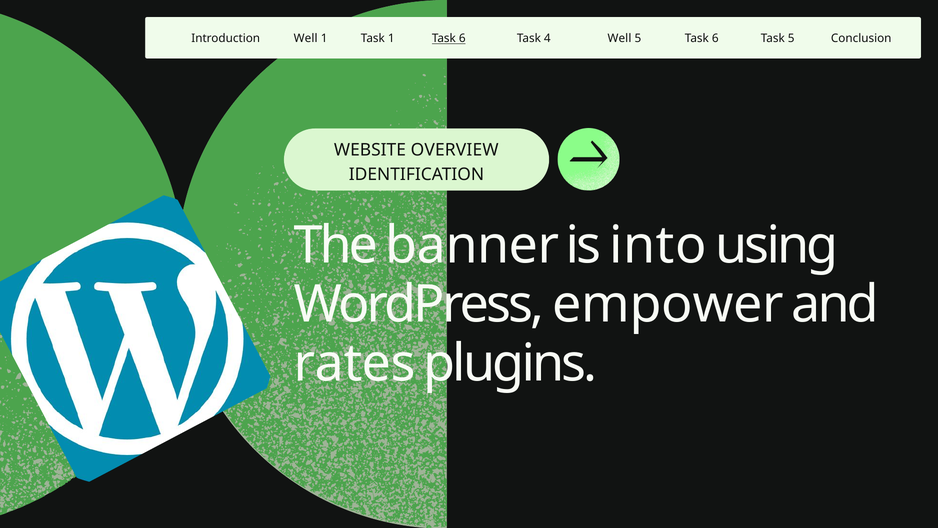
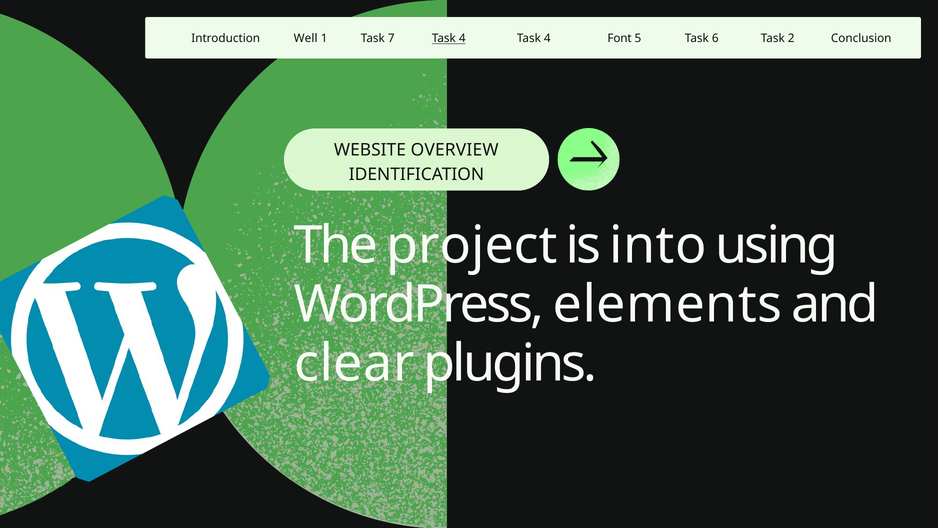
Task 1: 1 -> 7 (391, 38)
6: 6 -> 4 (462, 38)
4 Well: Well -> Font (620, 38)
Task 5: 5 -> 2 (791, 38)
banner: banner -> project (472, 246)
empower: empower -> elements (668, 304)
rates: rates -> clear (354, 363)
